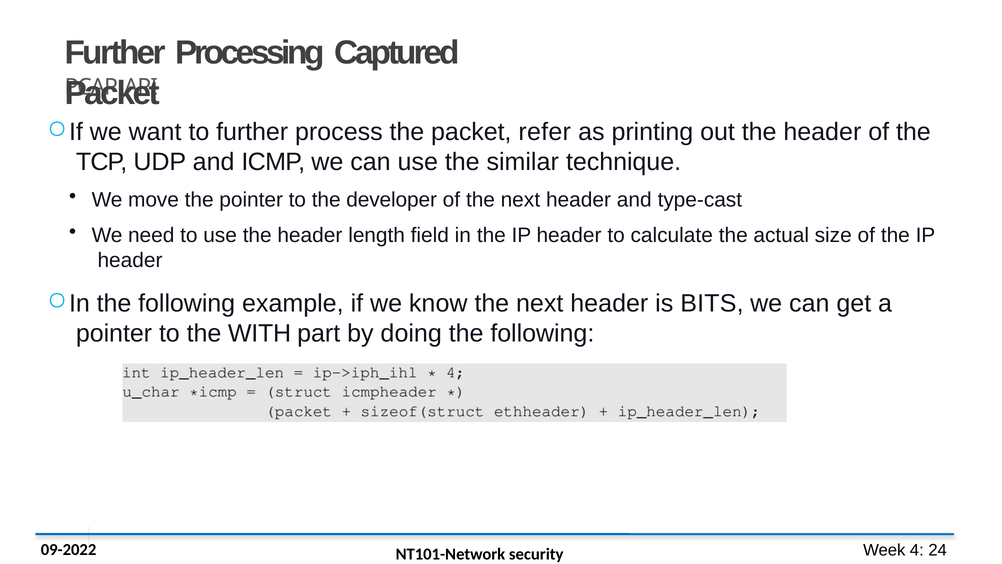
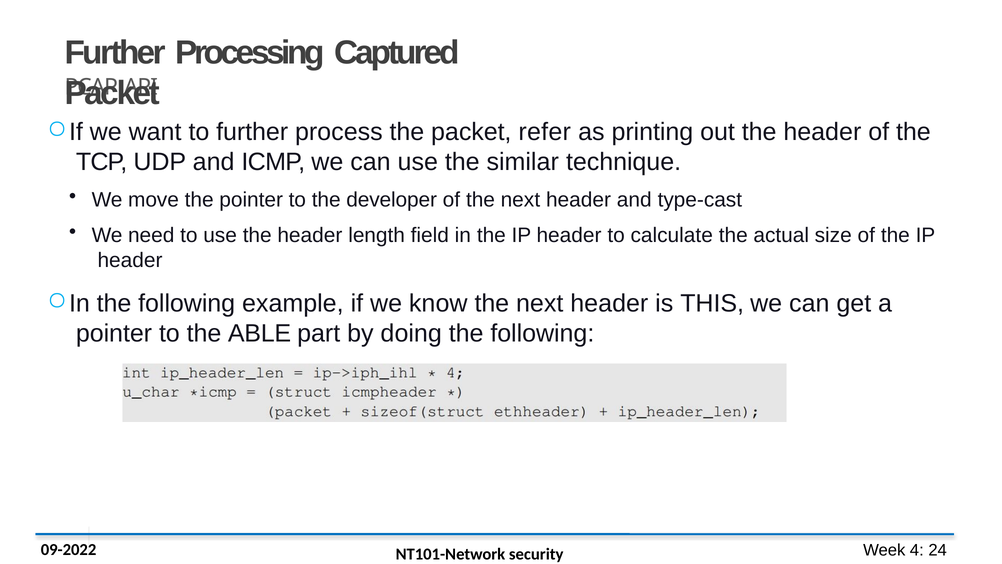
BITS: BITS -> THIS (712, 303)
WITH: WITH -> ABLE (260, 333)
